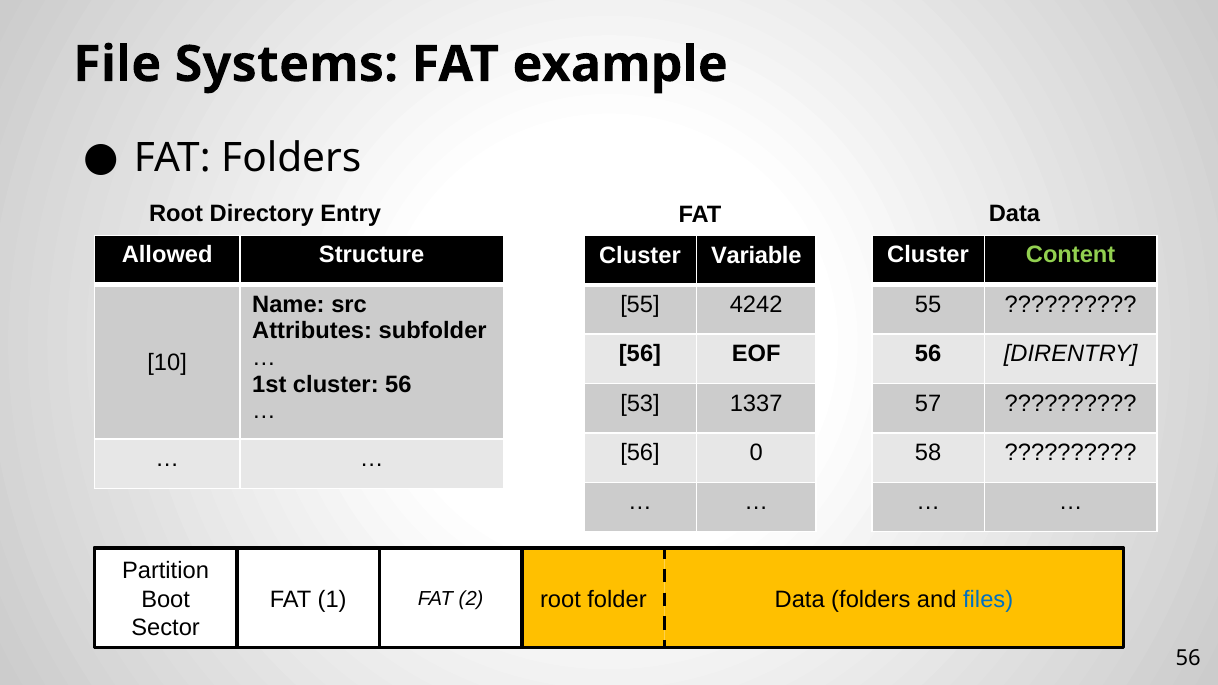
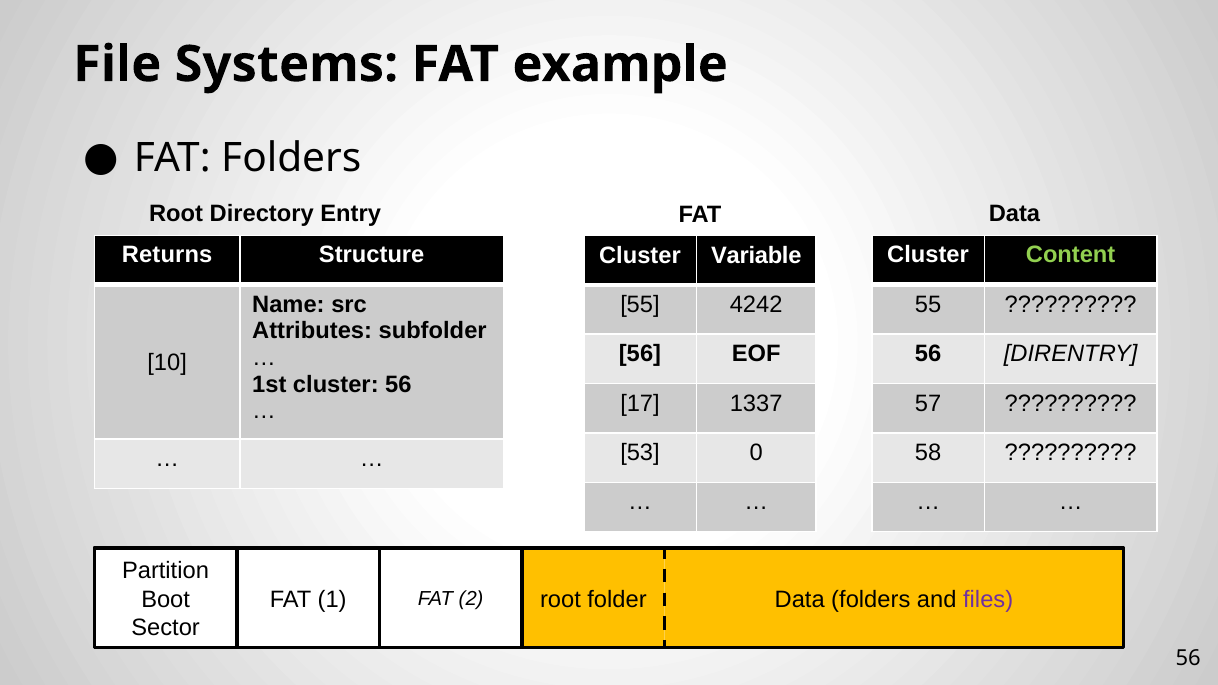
Allowed: Allowed -> Returns (167, 255)
53: 53 -> 17 (640, 403)
56: 56 -> 53 (640, 453)
files colour: blue -> purple (988, 600)
